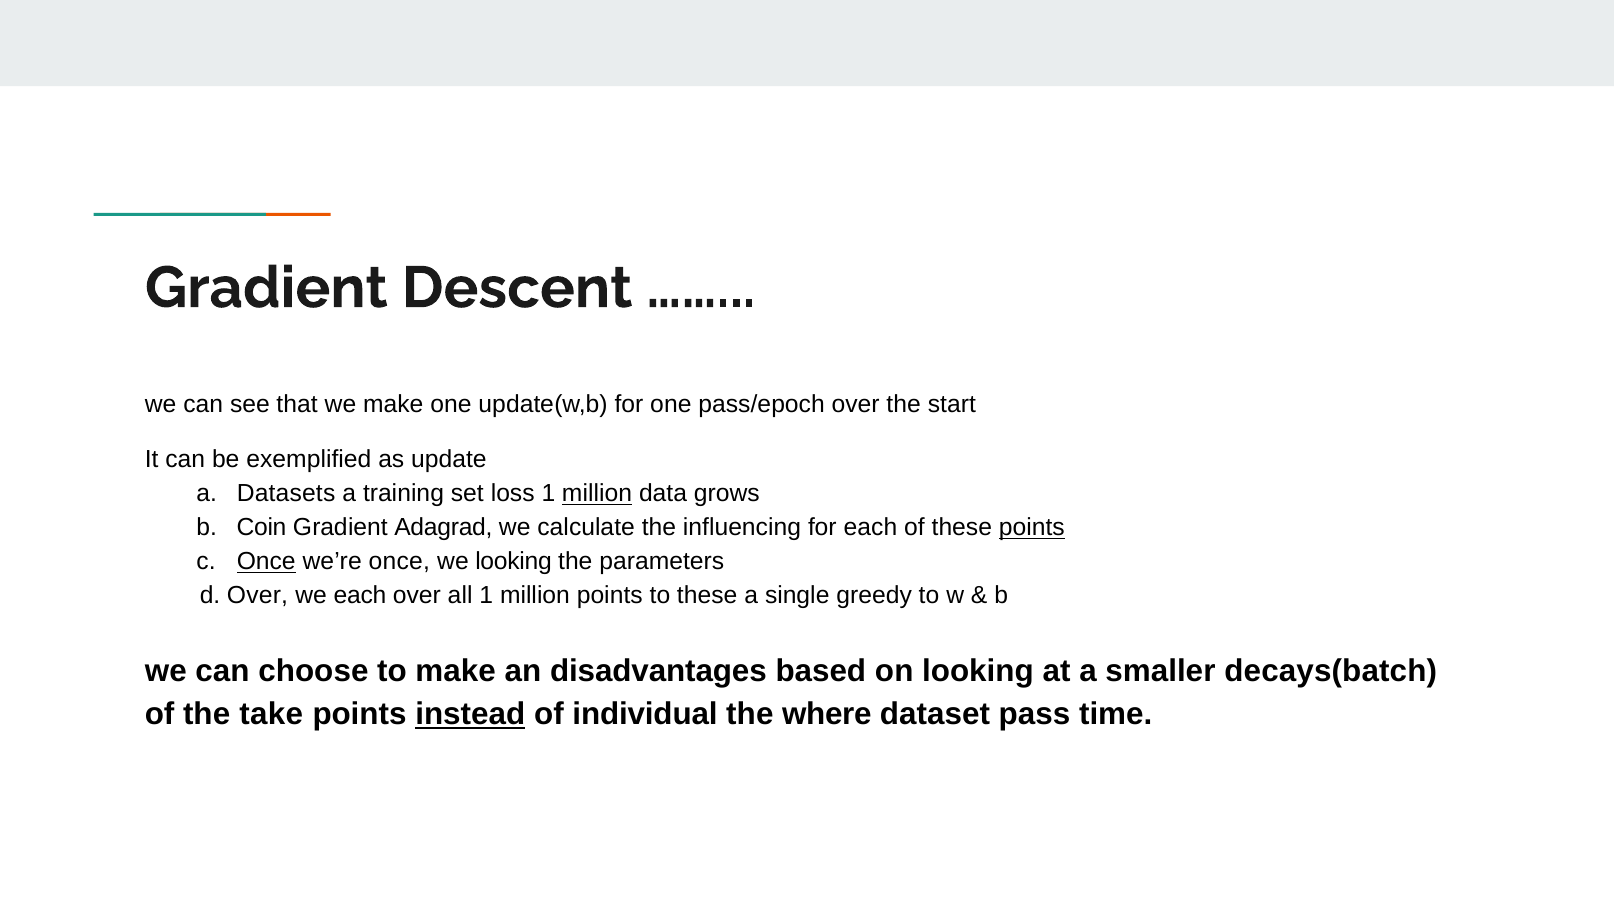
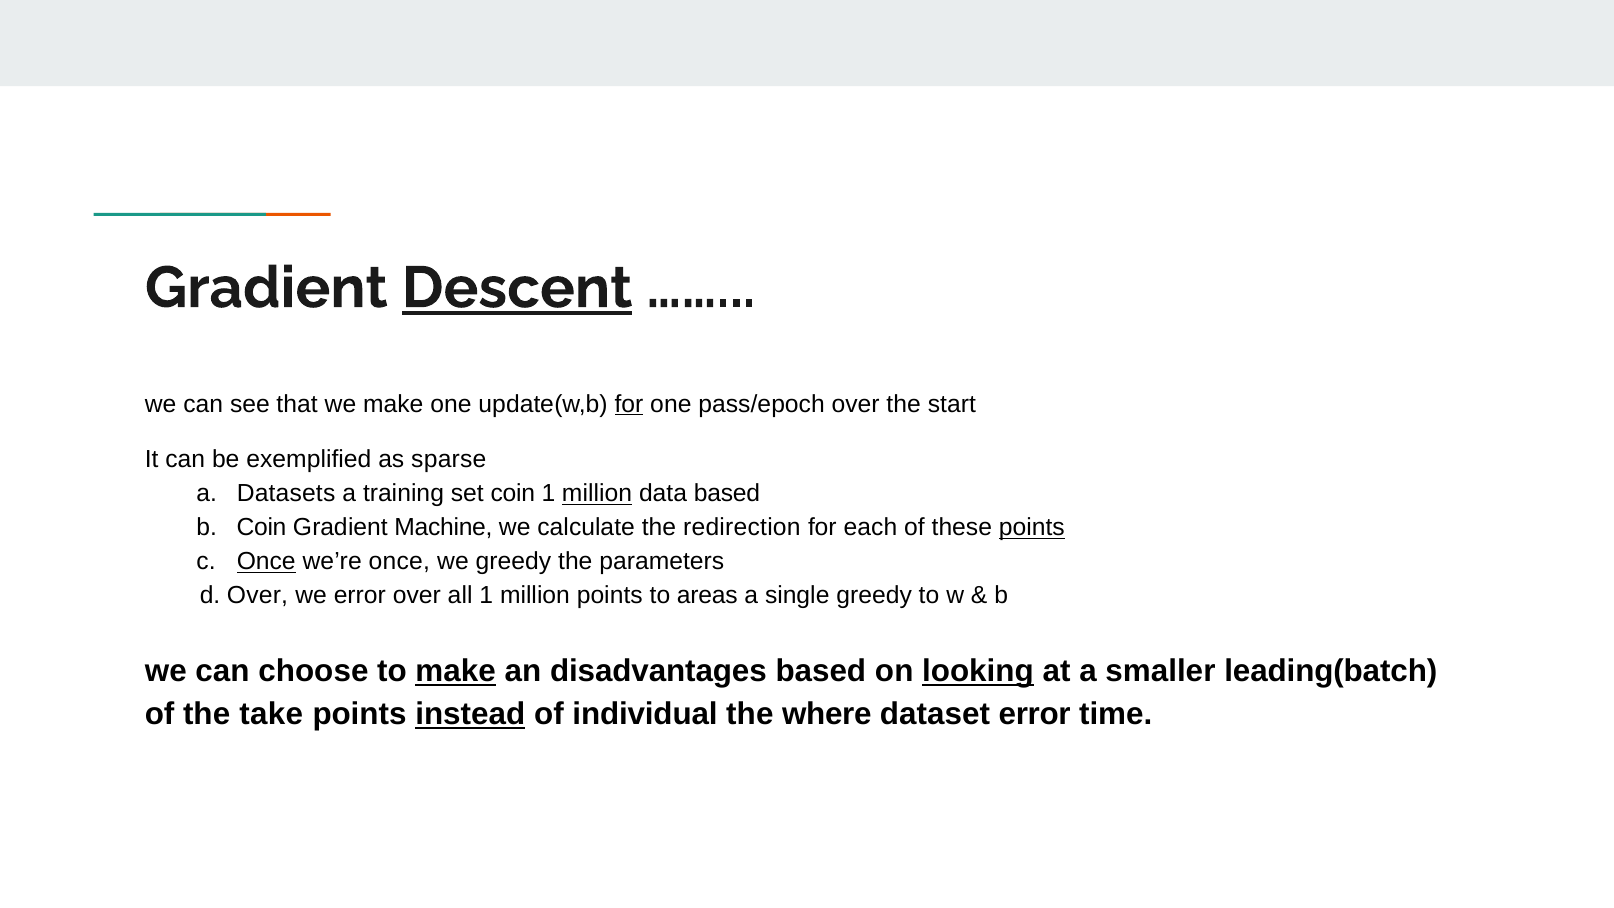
Descent underline: none -> present (517, 288)
for underline: none -> present (629, 404)
update: update -> sparse (449, 460)
set loss: loss -> coin (513, 494)
data grows: grows -> based (727, 494)
Adagrad: Adagrad -> Machine (443, 528)
influencing: influencing -> redirection (742, 528)
we looking: looking -> greedy (513, 562)
we each: each -> error (360, 596)
to these: these -> areas (707, 596)
make underline: none -> present (456, 671)
looking underline: none -> present (978, 671)
decays(batch: decays(batch -> leading(batch (1331, 671)
dataset pass: pass -> error (1035, 714)
